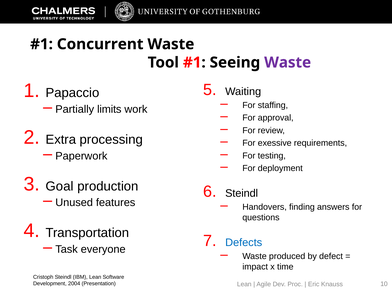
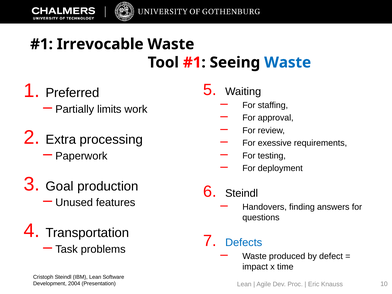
Concurrent: Concurrent -> Irrevocable (100, 44)
Waste colour: purple -> blue (288, 62)
Papaccio: Papaccio -> Preferred (72, 93)
everyone: everyone -> problems (103, 249)
